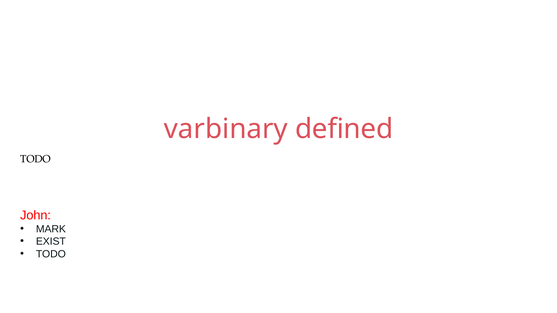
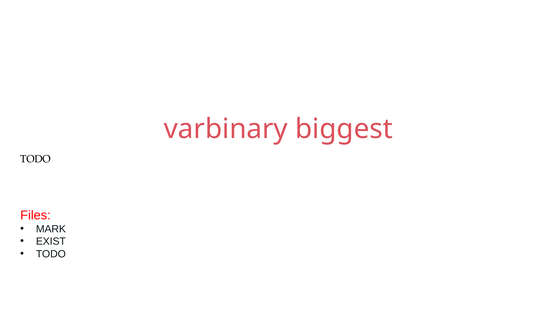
defined: defined -> biggest (344, 129)
John: John -> Files (35, 215)
